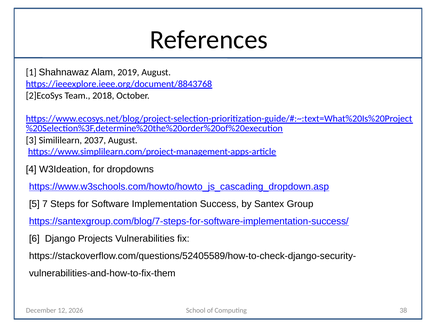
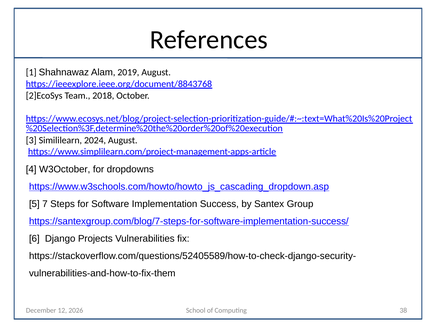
2037: 2037 -> 2024 (95, 140)
W3Ideation: W3Ideation -> W3October (65, 169)
